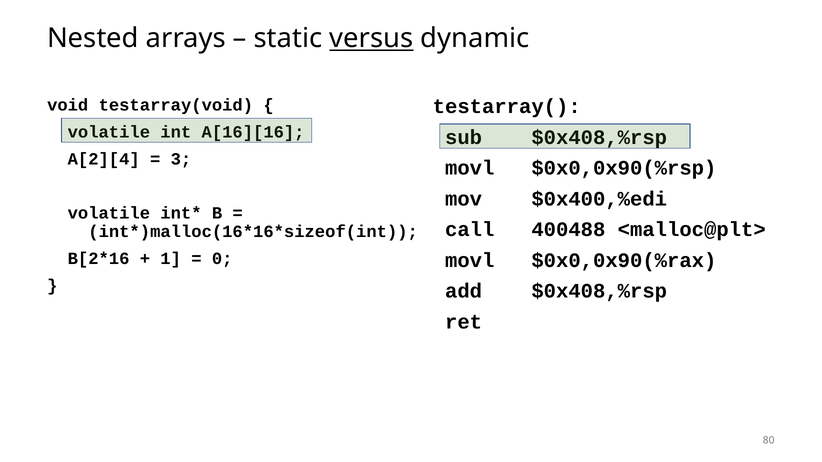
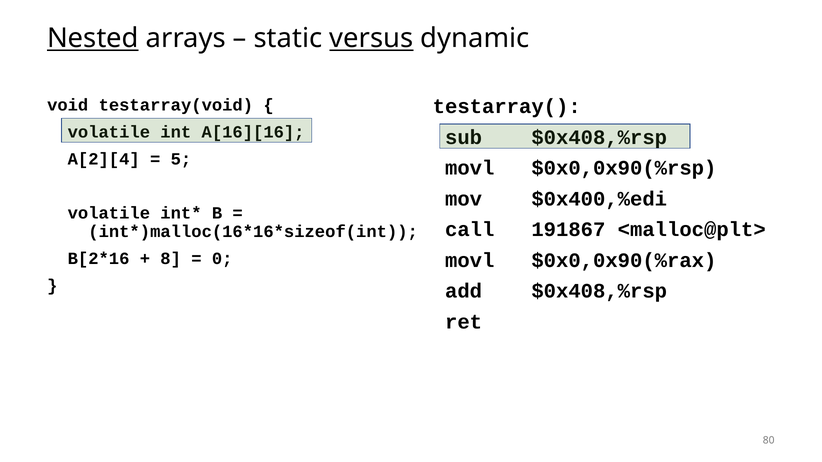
Nested underline: none -> present (93, 38)
3: 3 -> 5 (181, 159)
400488: 400488 -> 191867 (568, 230)
1: 1 -> 8 (171, 259)
